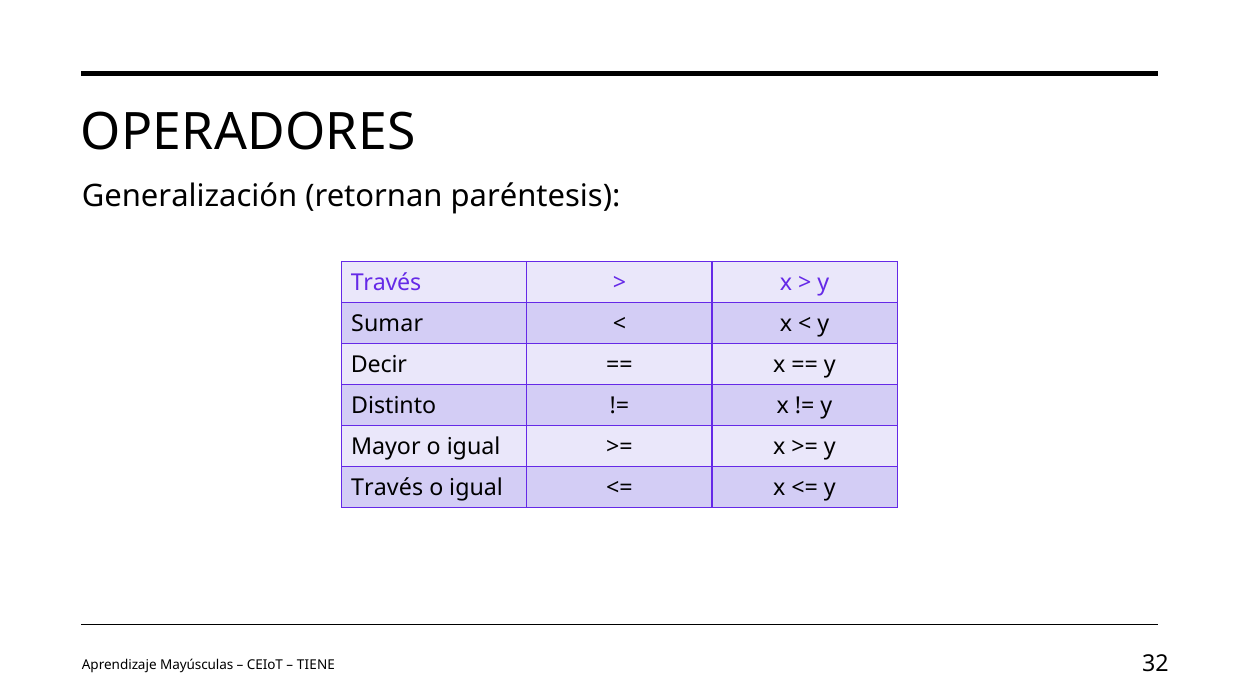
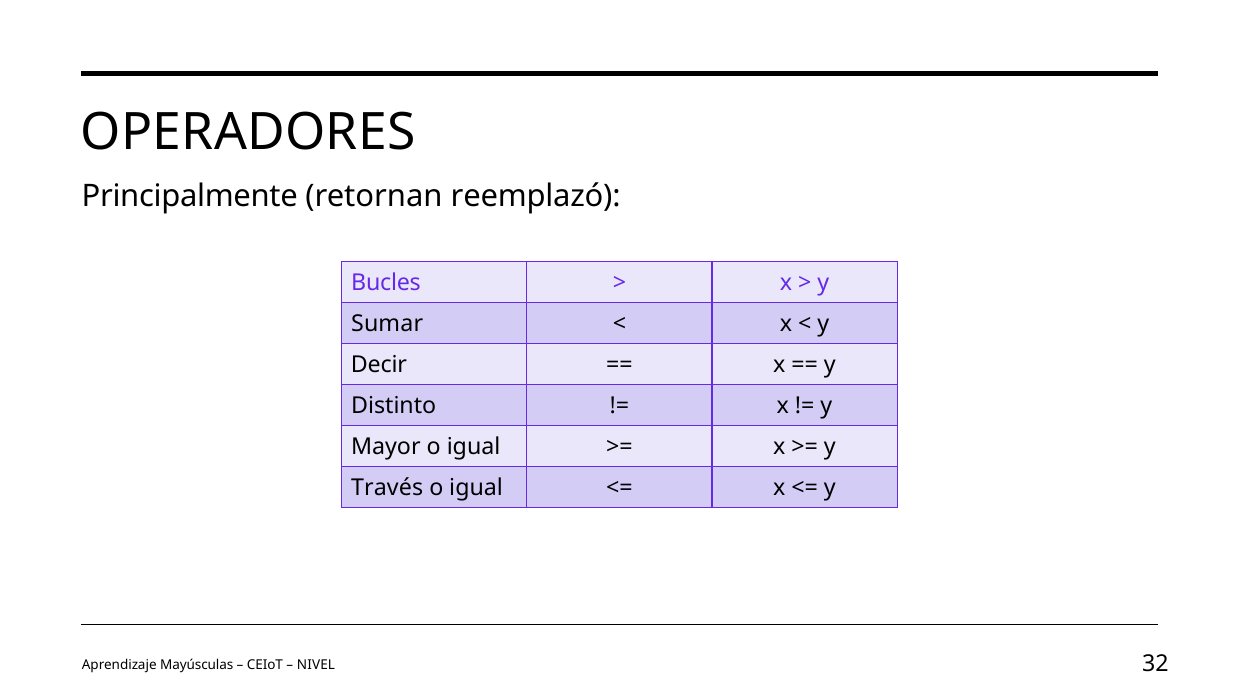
Generalización: Generalización -> Principalmente (190, 196)
paréntesis: paréntesis -> reemplazó (536, 196)
Través: Través -> Bucles (386, 283)
TIENE: TIENE -> NIVEL (316, 665)
